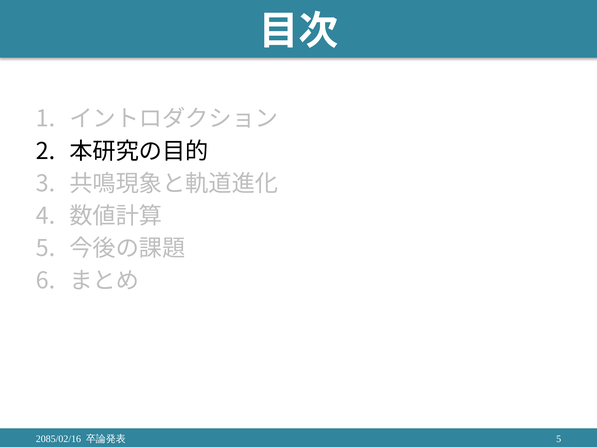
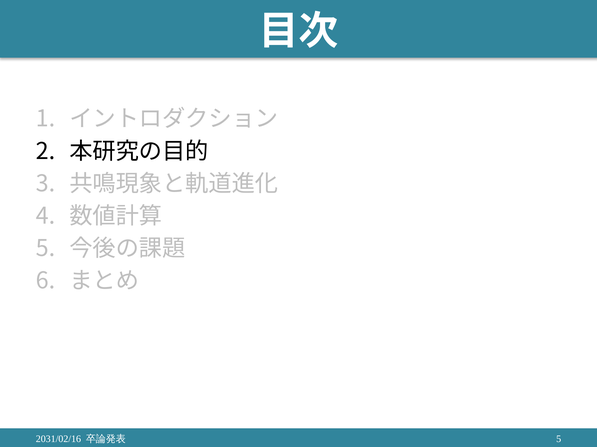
2085/02/16: 2085/02/16 -> 2031/02/16 (58, 440)
